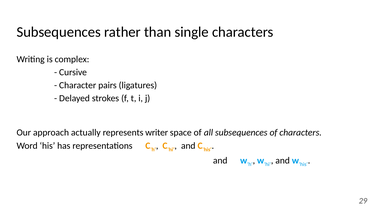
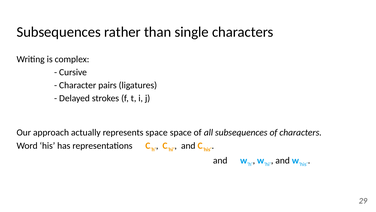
represents writer: writer -> space (157, 132)
